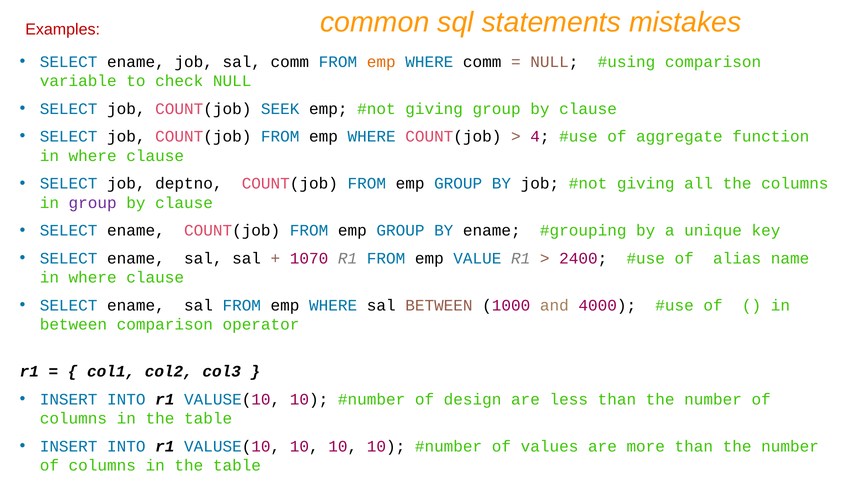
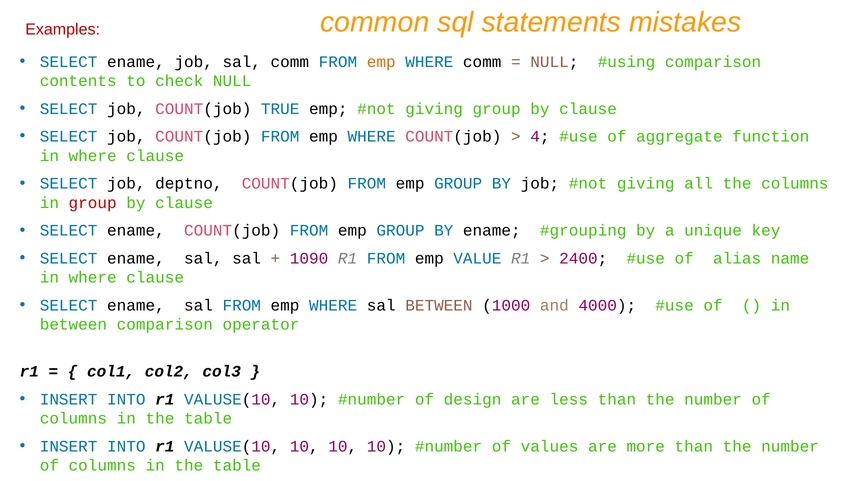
variable: variable -> contents (78, 81)
SEEK: SEEK -> TRUE (280, 109)
group colour: purple -> red (93, 203)
1070: 1070 -> 1090 (309, 258)
